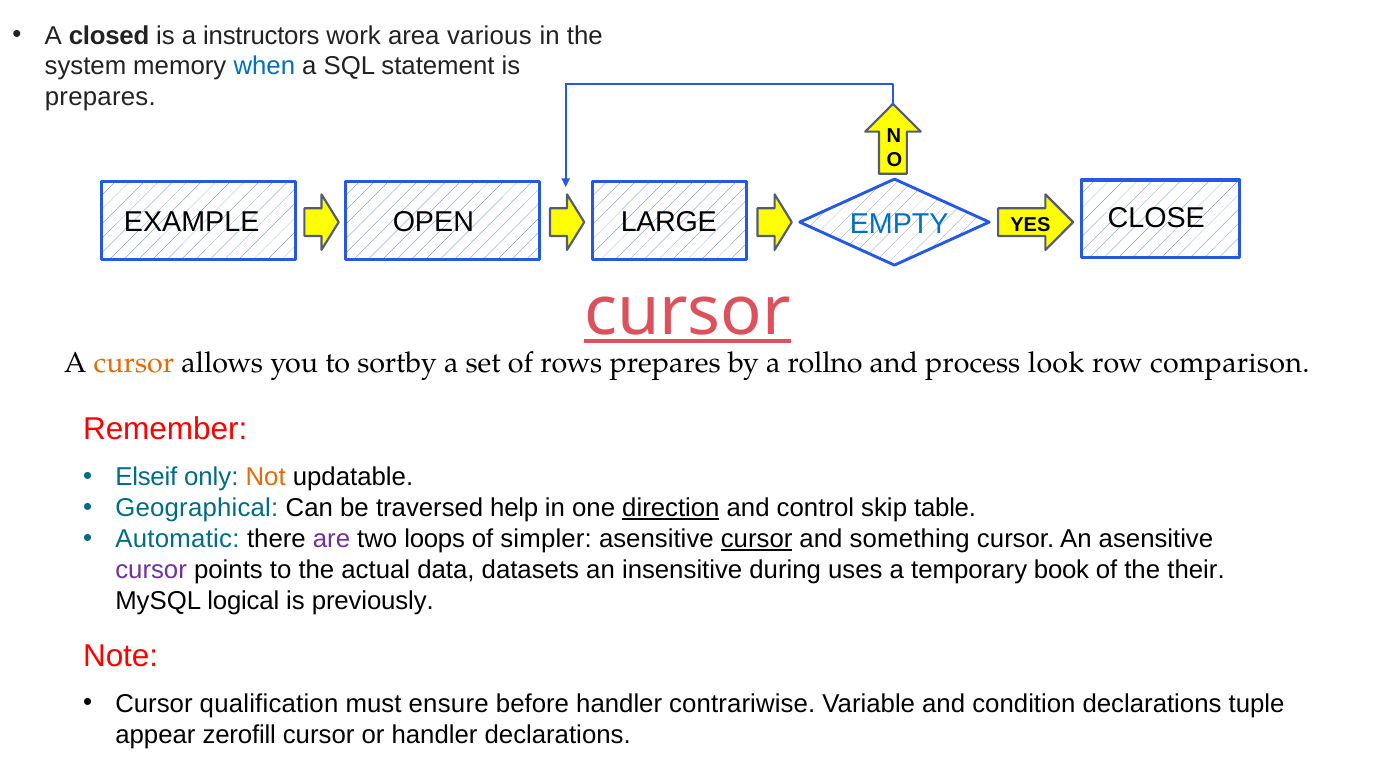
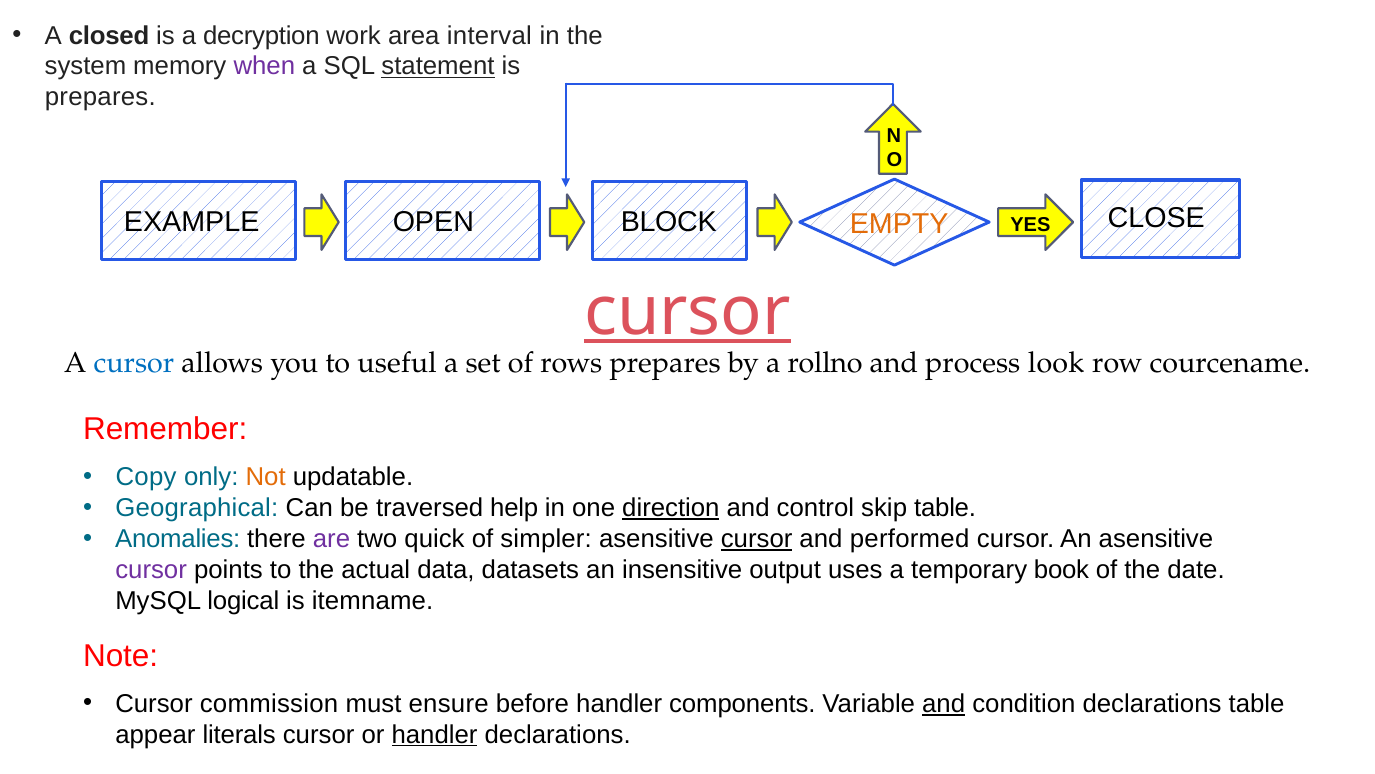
instructors: instructors -> decryption (261, 35)
various: various -> interval (489, 35)
when colour: blue -> purple (264, 66)
statement underline: none -> present (438, 66)
LARGE: LARGE -> BLOCK (669, 222)
EMPTY colour: blue -> orange (899, 224)
cursor colour: orange -> blue (134, 362)
sortby: sortby -> useful (397, 362)
comparison: comparison -> courcename (1230, 362)
Elseif: Elseif -> Copy (146, 477)
Automatic: Automatic -> Anomalies (178, 539)
loops: loops -> quick (435, 539)
something: something -> performed (910, 539)
during: during -> output (785, 570)
their: their -> date (1196, 570)
previously: previously -> itemname (373, 601)
qualification: qualification -> commission (269, 703)
contrariwise: contrariwise -> components (742, 703)
and underline: none -> present (944, 703)
declarations tuple: tuple -> table (1257, 703)
zerofill: zerofill -> literals (239, 734)
handler underline: none -> present (435, 734)
